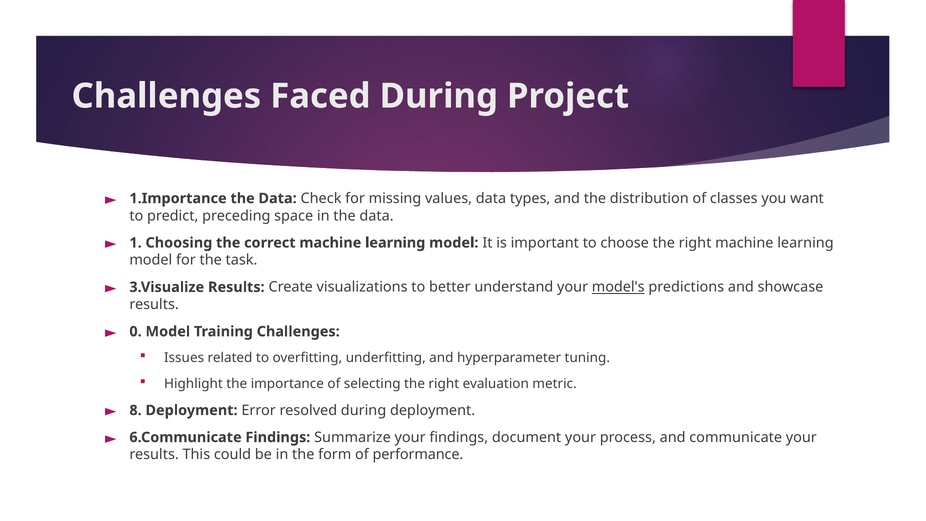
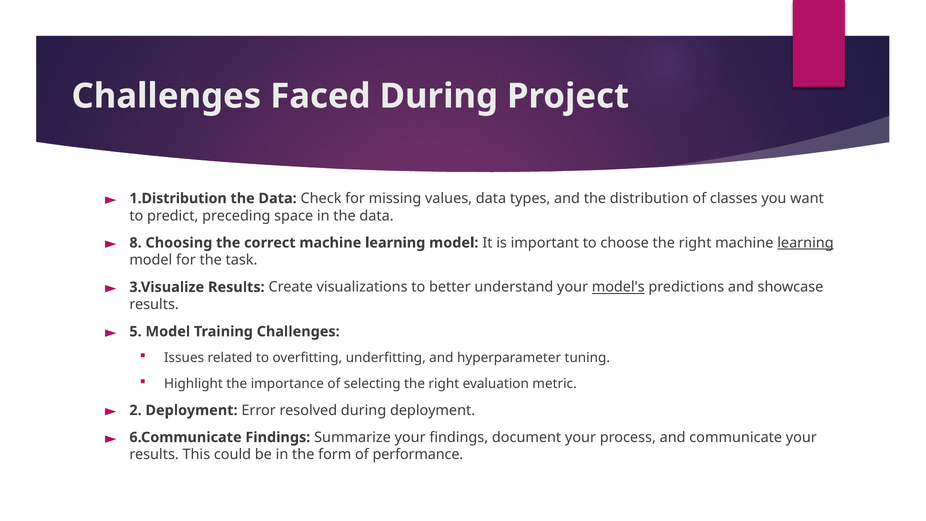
1.Importance: 1.Importance -> 1.Distribution (178, 198)
1: 1 -> 8 (136, 243)
learning underline: none -> present (805, 243)
0: 0 -> 5 (136, 331)
8: 8 -> 2 (136, 410)
